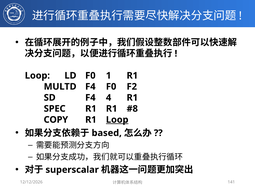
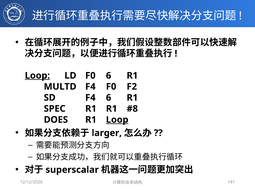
Loop underline: none -> present (37, 76)
F0 1: 1 -> 6 (109, 76)
F4 4: 4 -> 6 (109, 98)
COPY: COPY -> DOES (56, 120)
based: based -> larger (107, 133)
